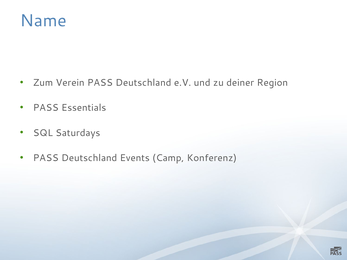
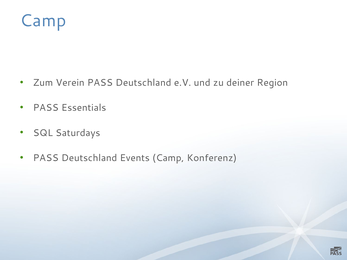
Name: Name -> Camp (43, 21)
